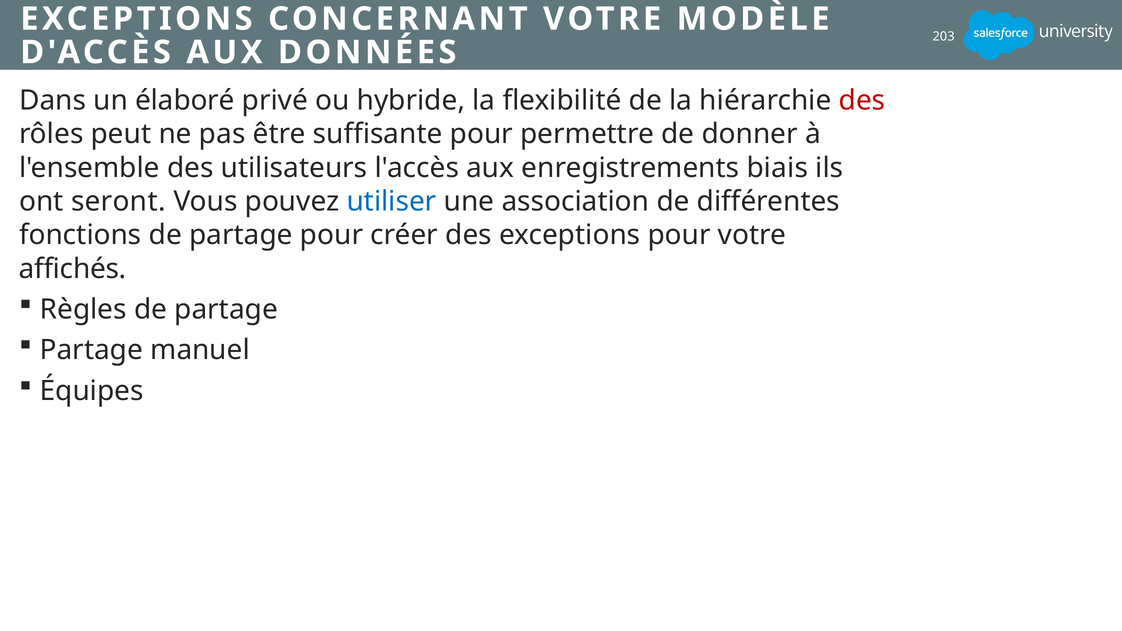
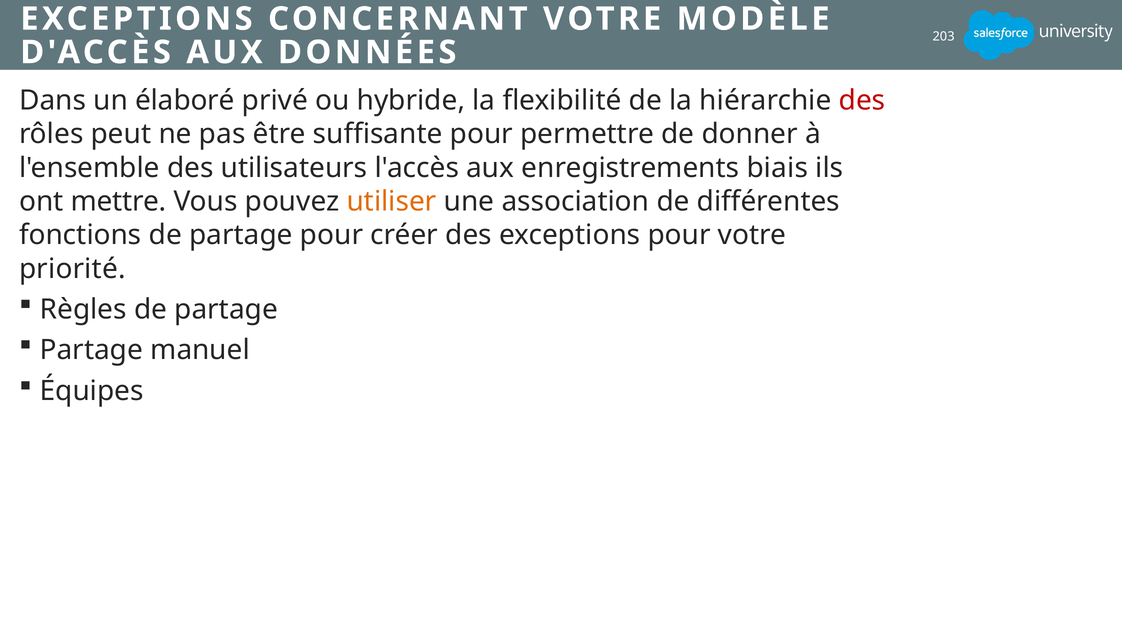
seront: seront -> mettre (119, 202)
utiliser colour: blue -> orange (392, 202)
affichés: affichés -> priorité (72, 269)
